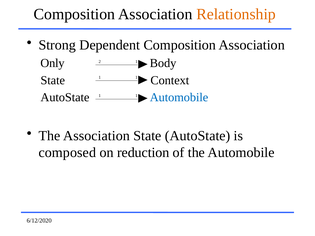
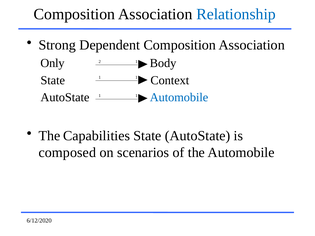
Relationship colour: orange -> blue (236, 14)
The Association: Association -> Capabilities (97, 136)
reduction: reduction -> scenarios (143, 153)
